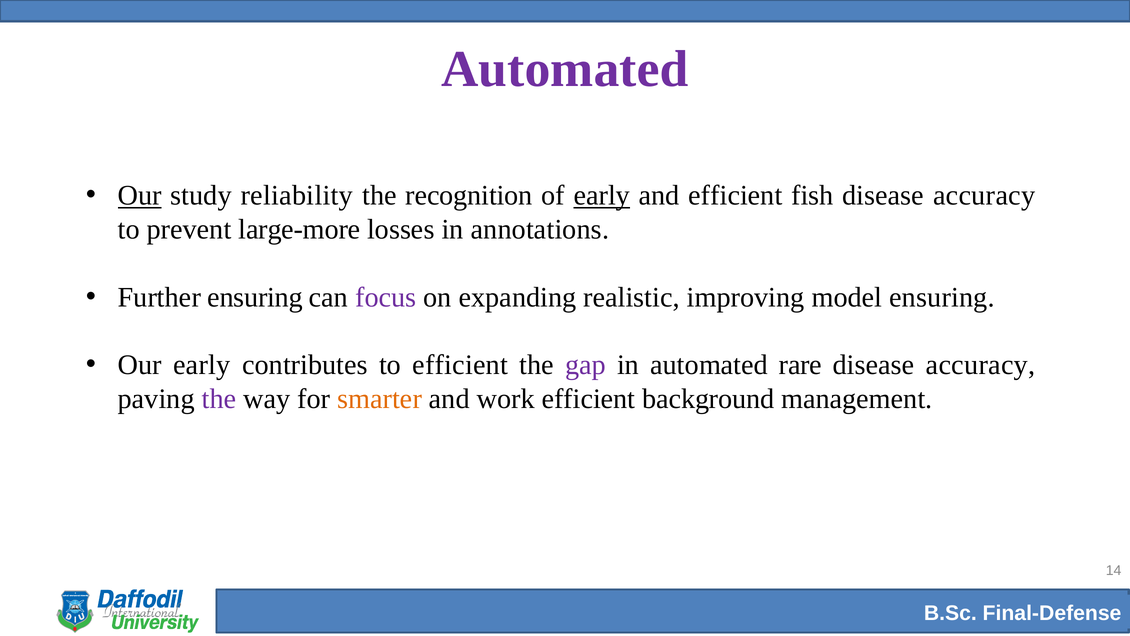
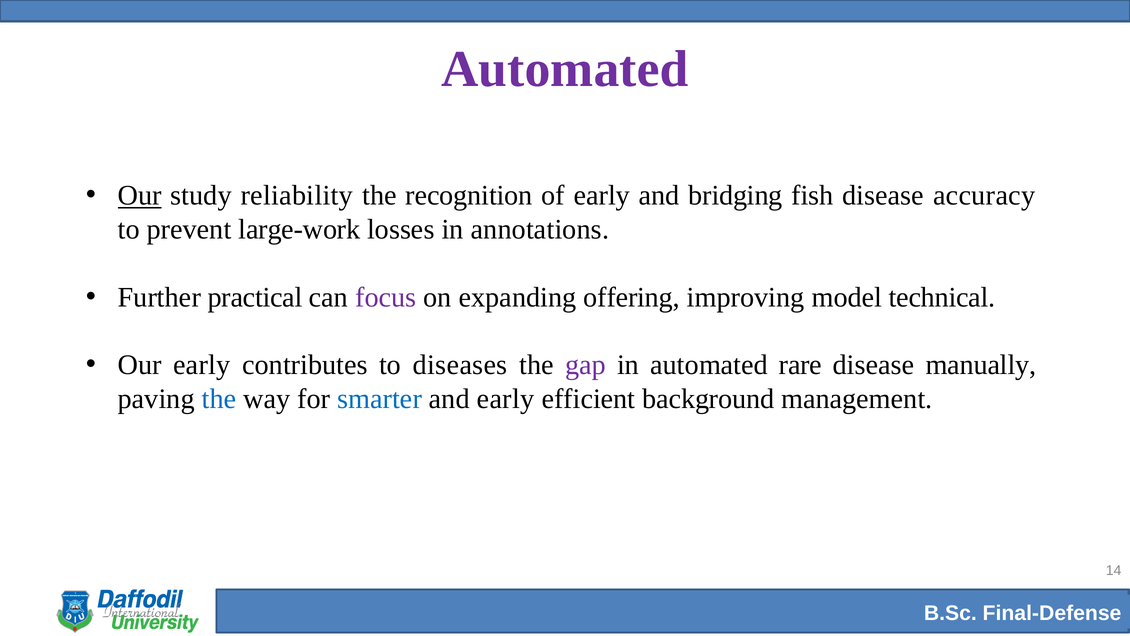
early underline: present -> none (602, 195)
and efficient: efficient -> bridging (736, 195)
large-more: large-more -> large-work (299, 229)
Further ensuring: ensuring -> practical (255, 297)
realistic: realistic -> offering (632, 297)
model ensuring: ensuring -> technical (942, 297)
to efficient: efficient -> diseases (460, 365)
accuracy: accuracy -> manually (981, 365)
the colour: purple -> blue (219, 399)
smarter colour: orange -> blue (380, 399)
and work: work -> early (506, 399)
